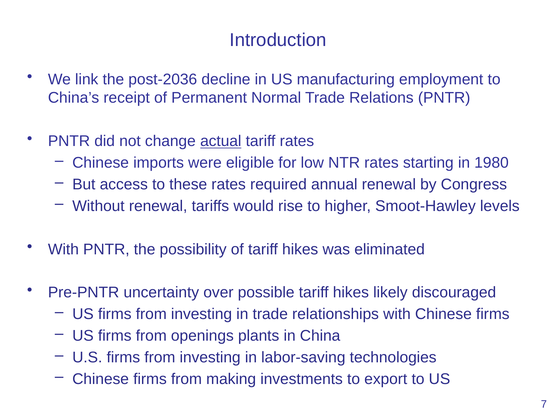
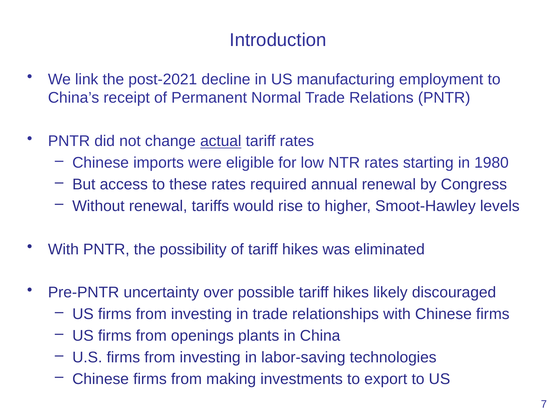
post-2036: post-2036 -> post-2021 (163, 79)
